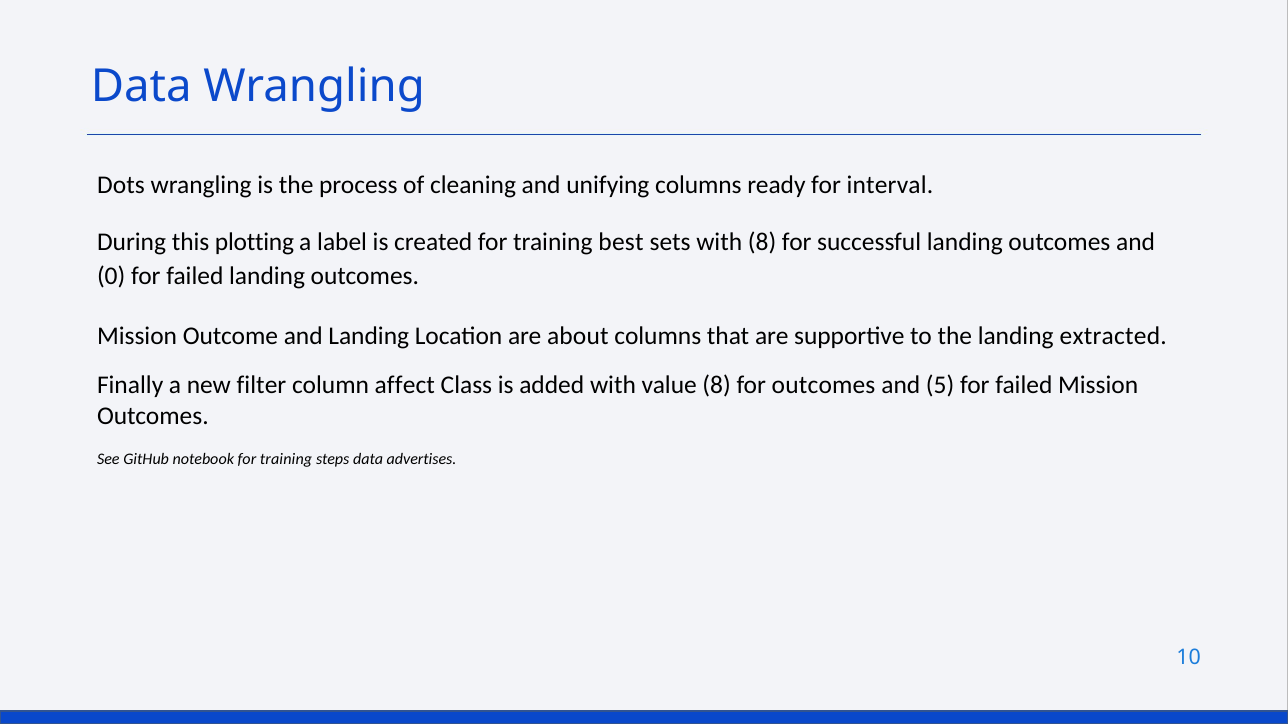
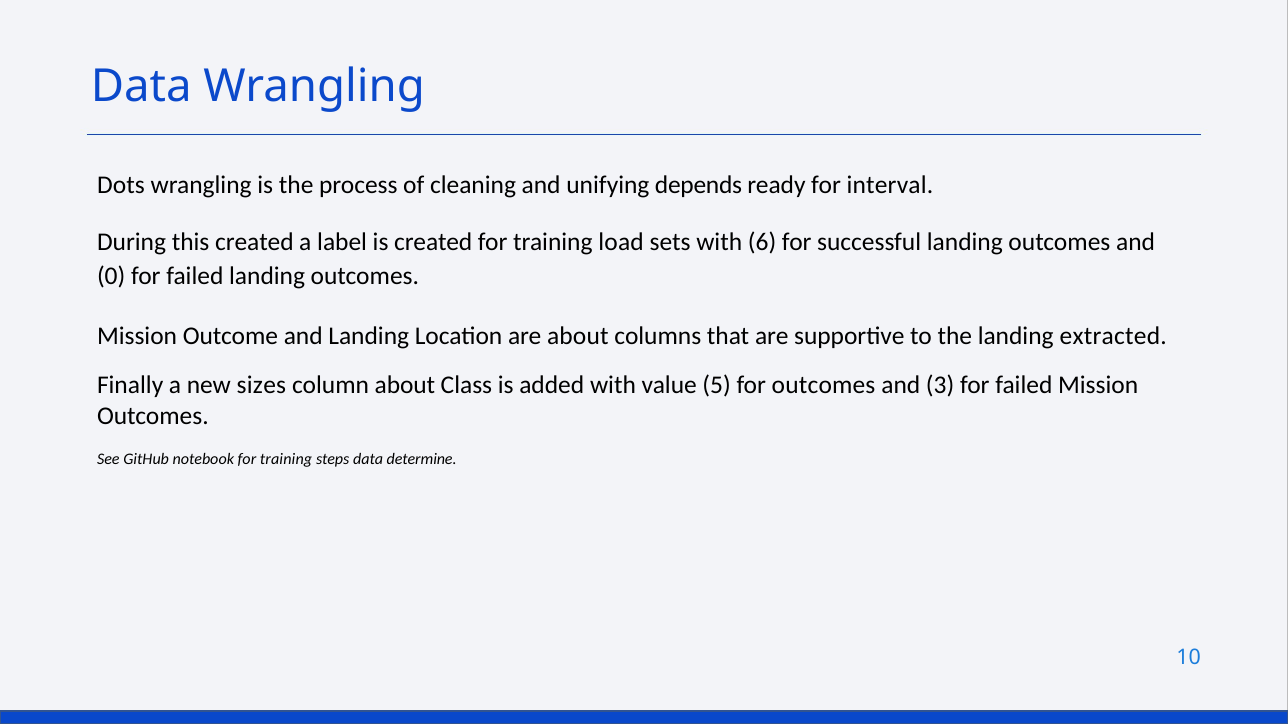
unifying columns: columns -> depends (699, 185)
this plotting: plotting -> created (254, 243)
best: best -> load (621, 243)
with 8: 8 -> 6 (762, 243)
filter: filter -> sizes (261, 386)
column affect: affect -> about (405, 386)
value 8: 8 -> 5 (717, 386)
5: 5 -> 3 (940, 386)
advertises: advertises -> determine (422, 459)
